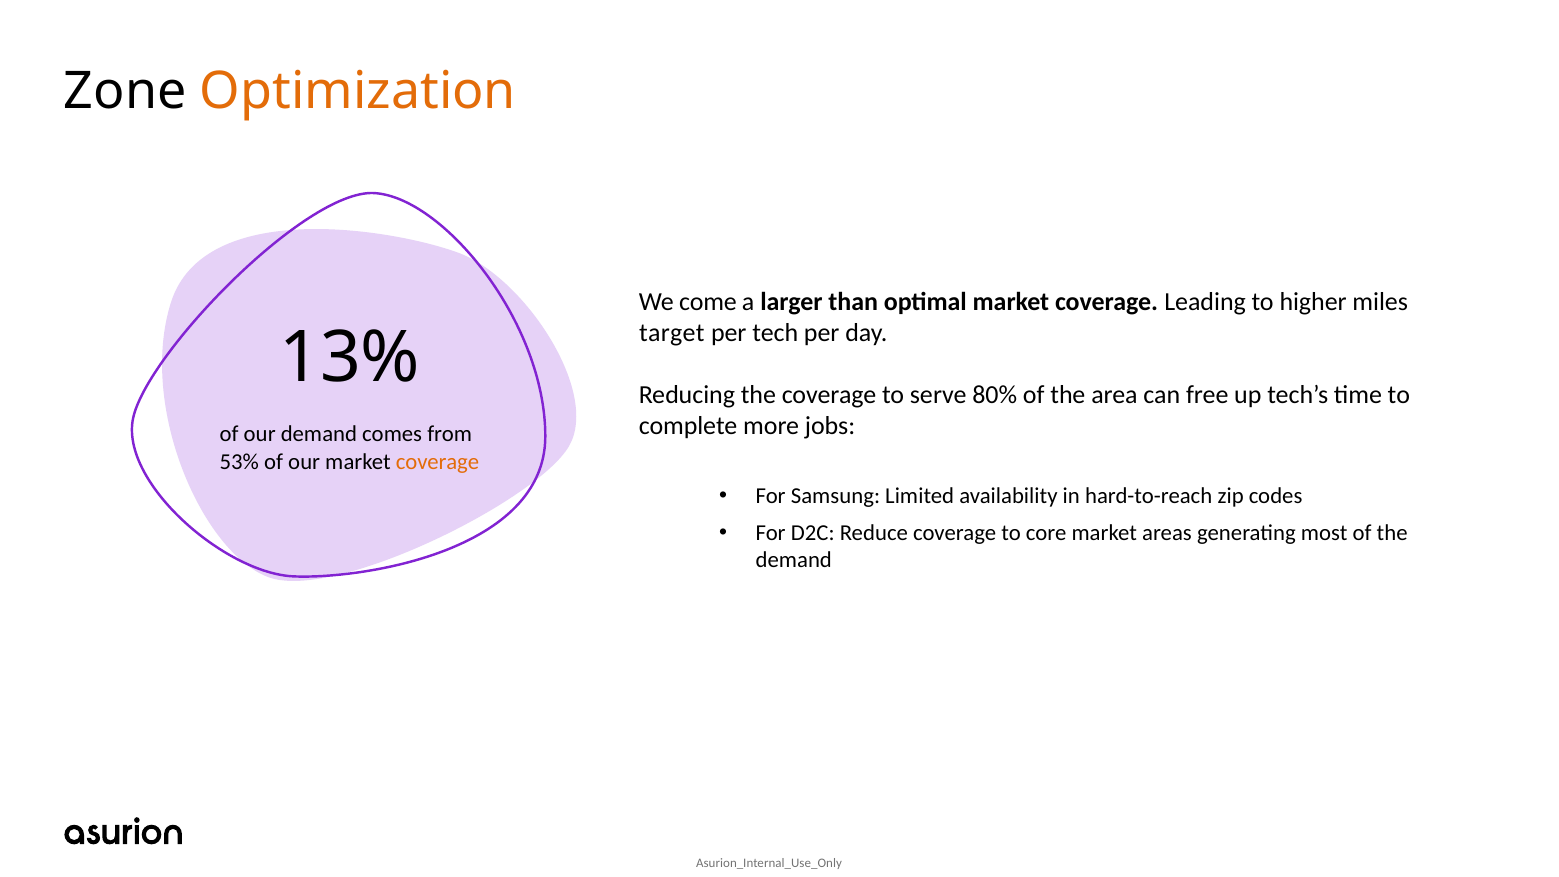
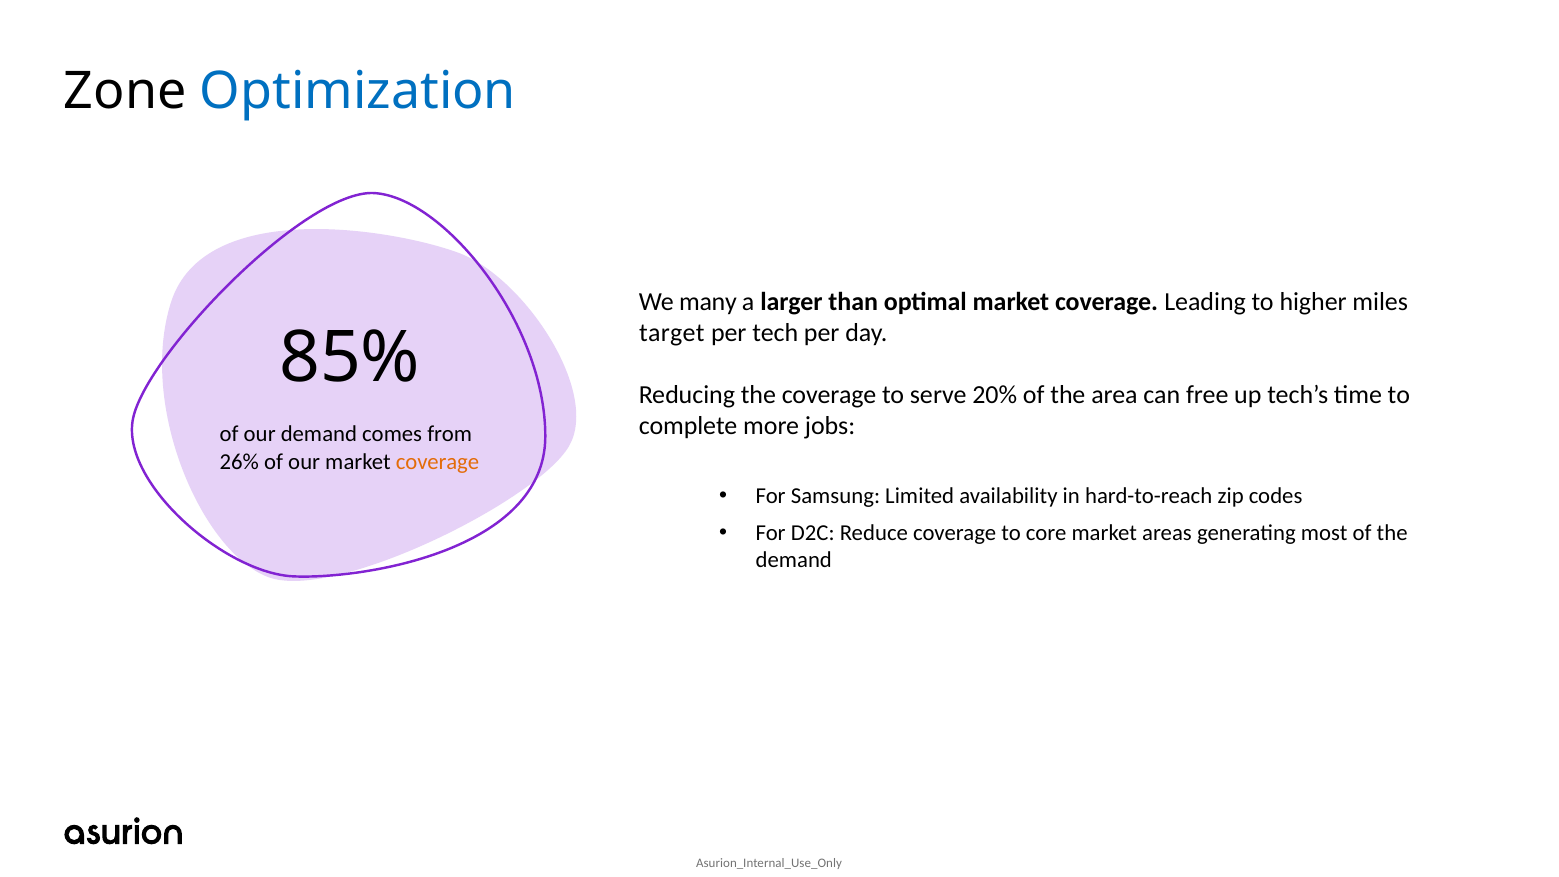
Optimization colour: orange -> blue (358, 91)
come: come -> many (708, 301)
13%: 13% -> 85% (350, 357)
80%: 80% -> 20% (995, 395)
53%: 53% -> 26% (239, 461)
